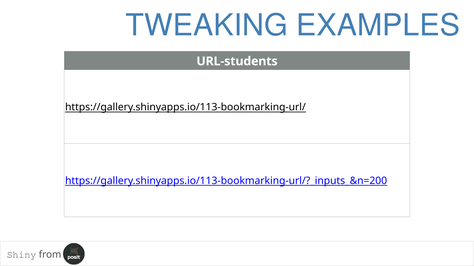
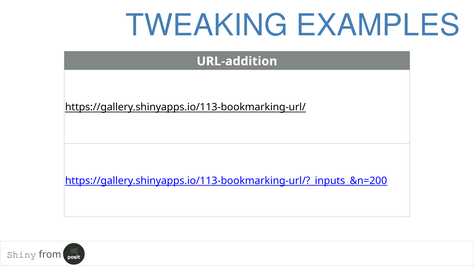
URL-students: URL-students -> URL-addition (237, 61)
